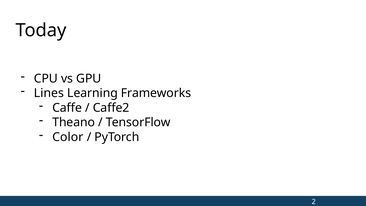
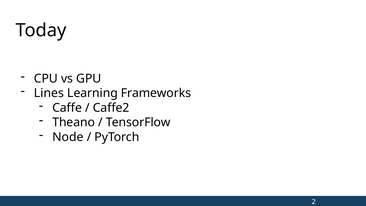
Color: Color -> Node (68, 137)
